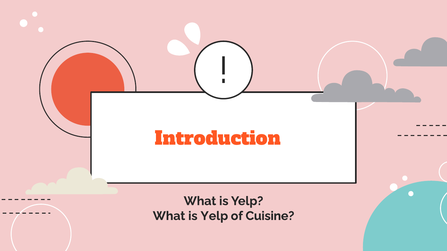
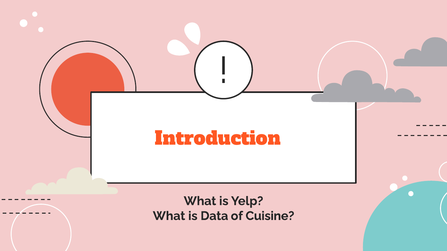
Yelp: Yelp -> Data (214, 216)
